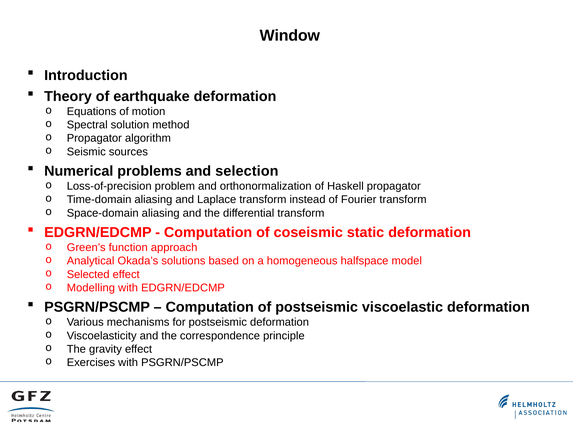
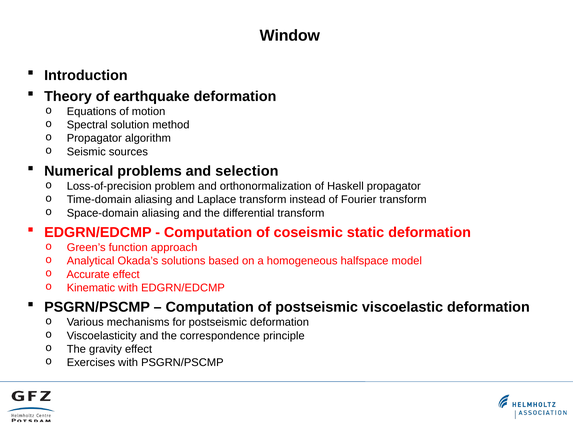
Selected: Selected -> Accurate (88, 274)
Modelling: Modelling -> Kinematic (91, 288)
